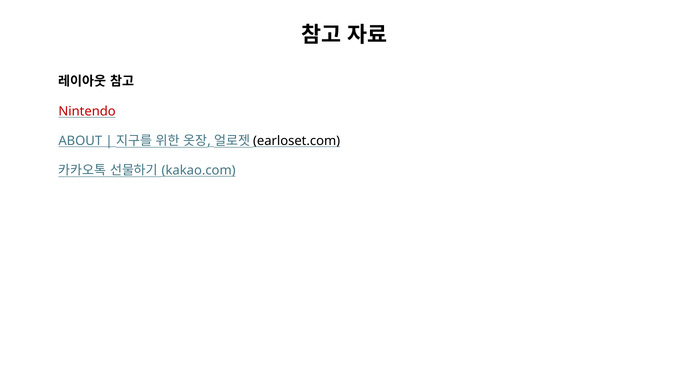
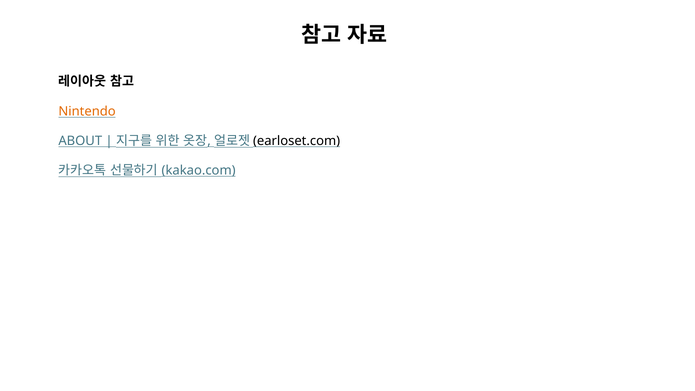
Nintendo colour: red -> orange (87, 111)
